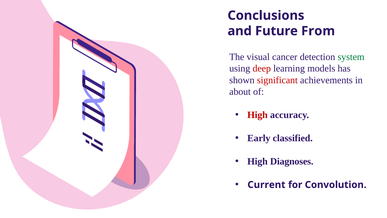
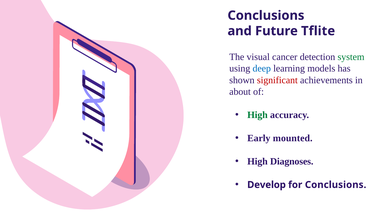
From: From -> Tflite (318, 31)
deep colour: red -> blue (262, 68)
High colour: red -> green (257, 115)
classified: classified -> mounted (293, 138)
Current: Current -> Develop (267, 185)
for Convolution: Convolution -> Conclusions (336, 185)
